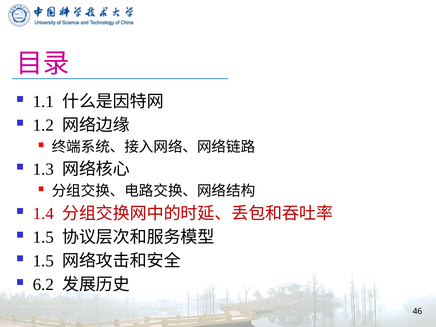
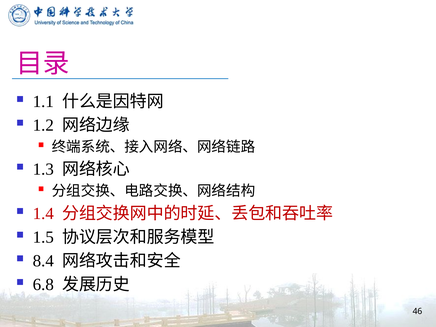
1.5: 1.5 -> 8.4 (43, 261)
6.2: 6.2 -> 6.8 (43, 285)
